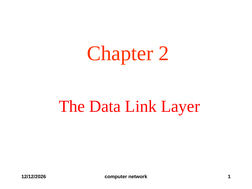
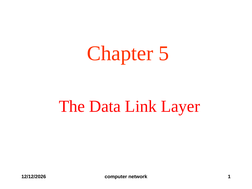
2: 2 -> 5 (164, 53)
